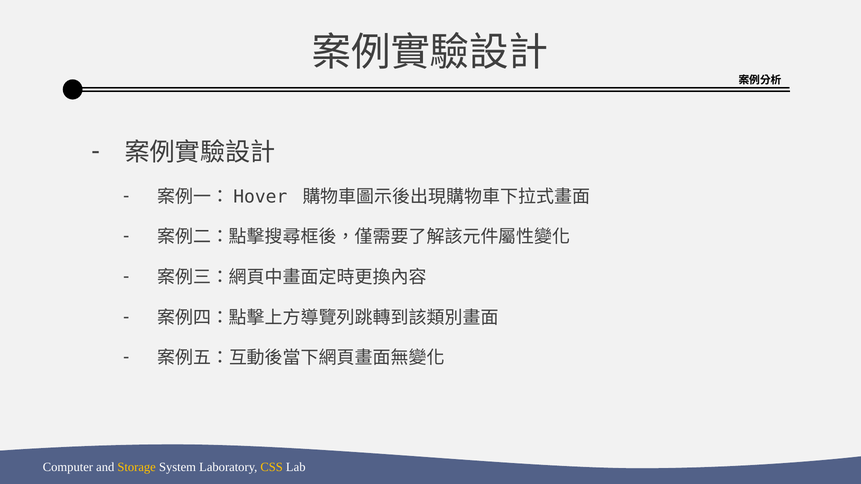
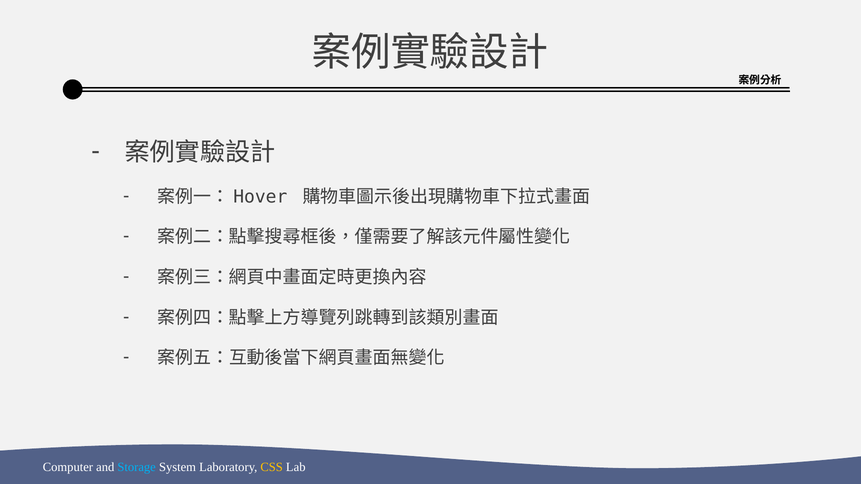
Storage colour: yellow -> light blue (137, 467)
